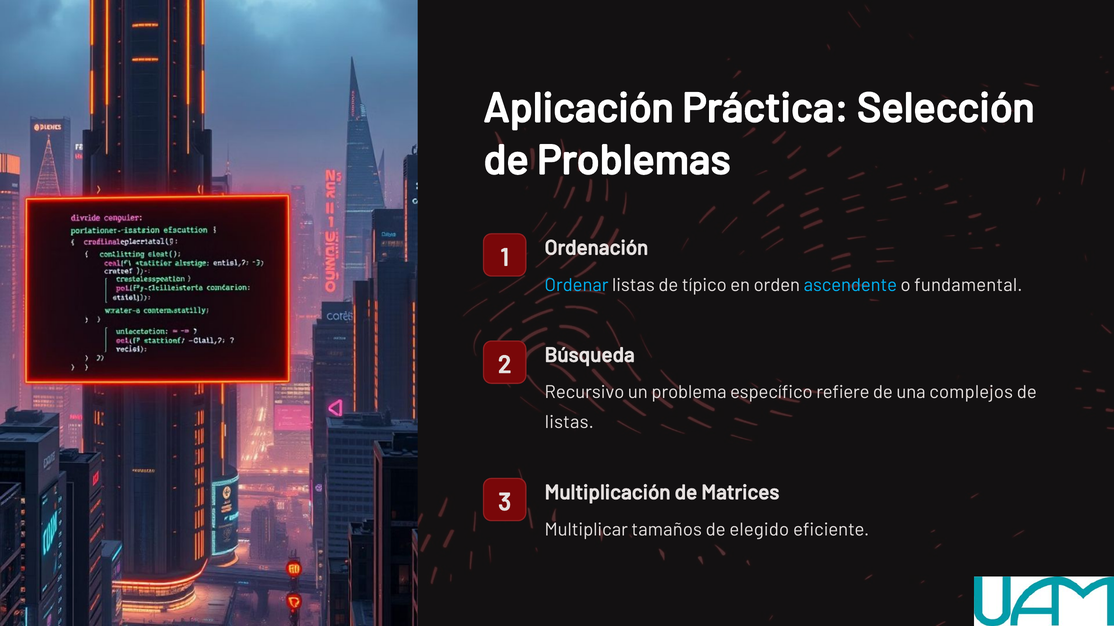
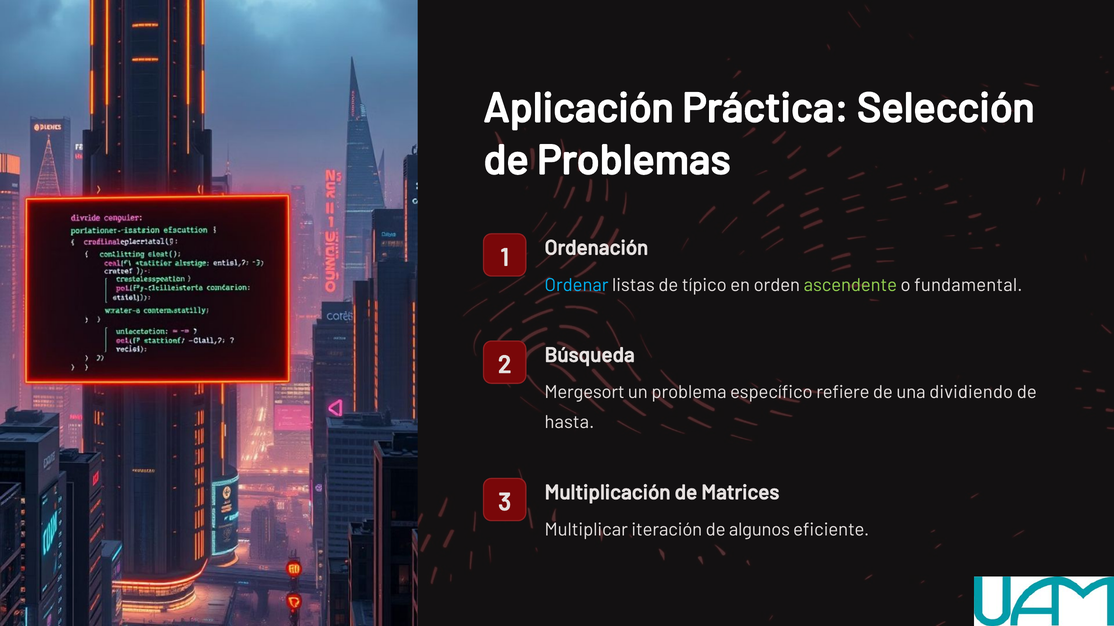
ascendente colour: light blue -> light green (850, 285)
Recursivo: Recursivo -> Mergesort (585, 393)
complejos: complejos -> dividiendo (971, 393)
listas: listas -> hasta (569, 423)
tamaños: tamaños -> iteración (667, 530)
elegido: elegido -> algunos (759, 530)
